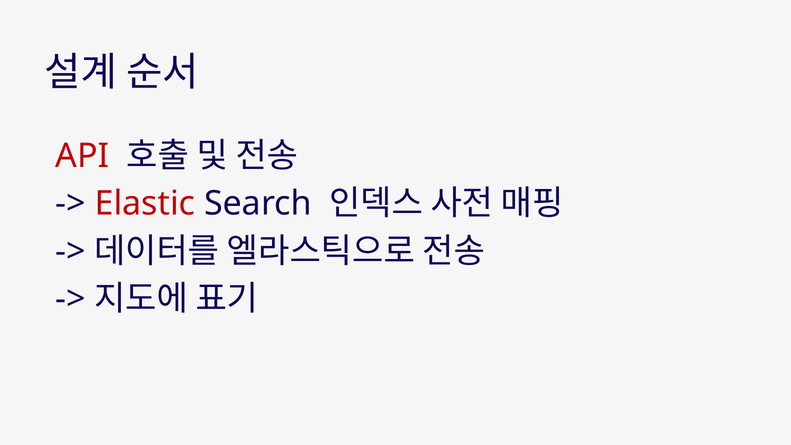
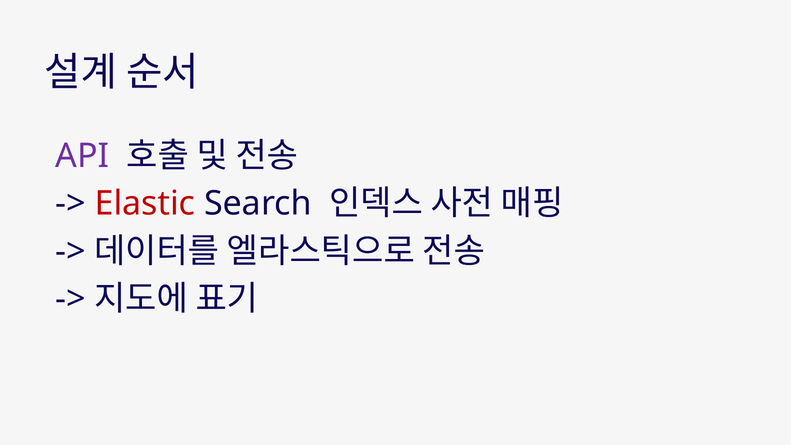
API colour: red -> purple (82, 156)
